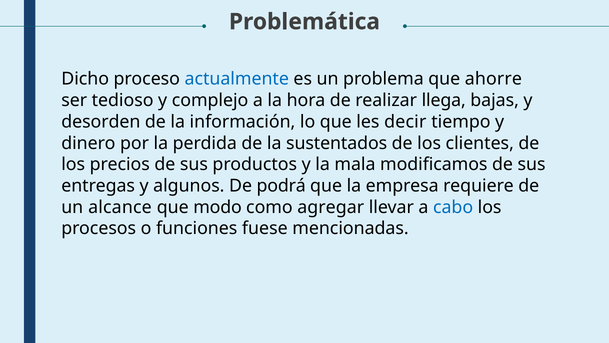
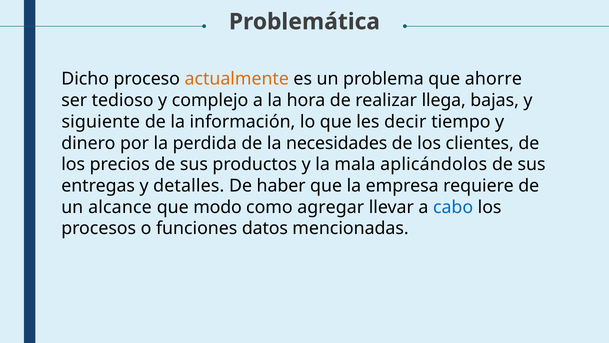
actualmente colour: blue -> orange (237, 79)
desorden: desorden -> siguiente (101, 122)
sustentados: sustentados -> necesidades (337, 143)
modificamos: modificamos -> aplicándolos (434, 164)
algunos: algunos -> detalles (189, 186)
podrá: podrá -> haber (281, 186)
fuese: fuese -> datos (265, 228)
